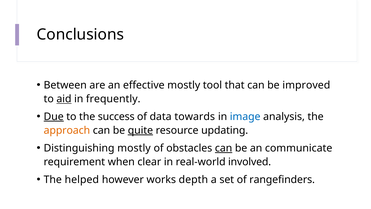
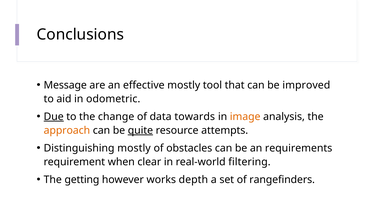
Between: Between -> Message (65, 85)
aid underline: present -> none (64, 99)
frequently: frequently -> odometric (113, 99)
success: success -> change (116, 116)
image colour: blue -> orange (245, 116)
updating: updating -> attempts (225, 130)
can underline: present -> none (224, 148)
communicate: communicate -> requirements (299, 148)
involved: involved -> filtering (249, 162)
helped: helped -> getting (82, 179)
